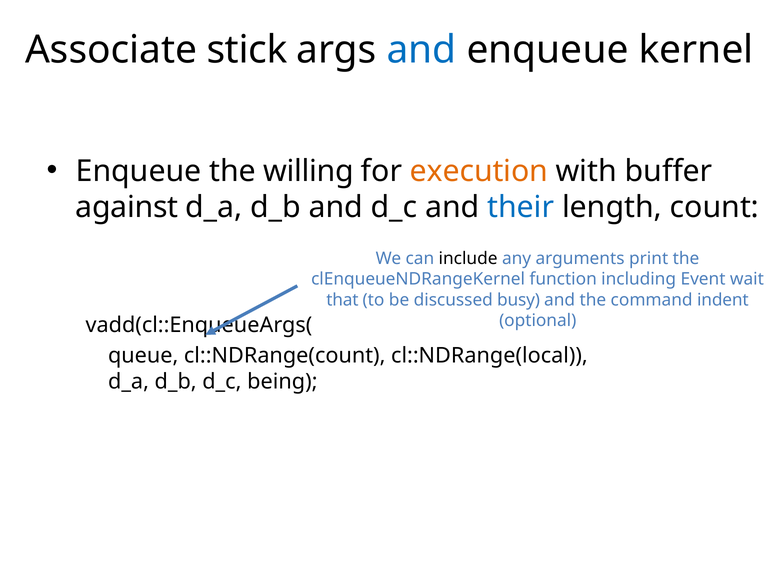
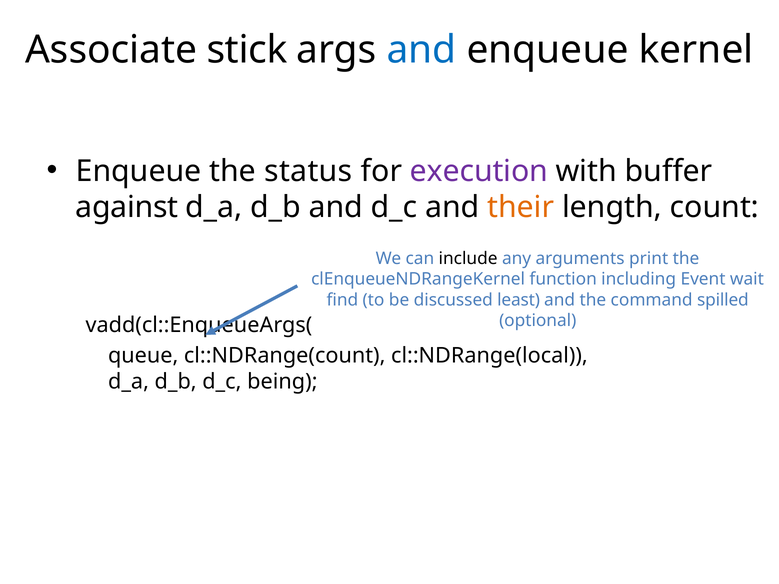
willing: willing -> status (308, 171)
execution colour: orange -> purple (479, 171)
their colour: blue -> orange (521, 208)
that: that -> find (342, 300)
busy: busy -> least (519, 300)
indent: indent -> spilled (723, 300)
